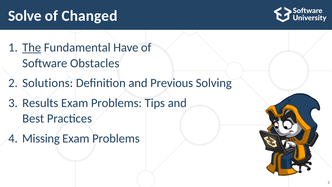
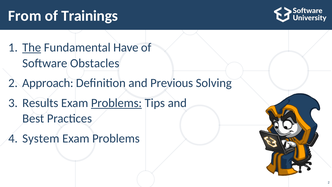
Solve: Solve -> From (25, 16)
Changed: Changed -> Trainings (90, 16)
Solutions: Solutions -> Approach (48, 83)
Problems underline: none -> present (116, 103)
Missing: Missing -> System (41, 138)
